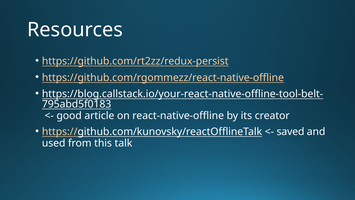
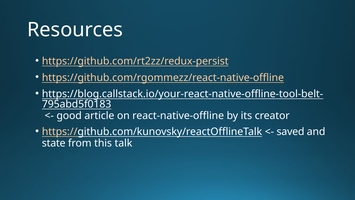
used: used -> state (54, 143)
